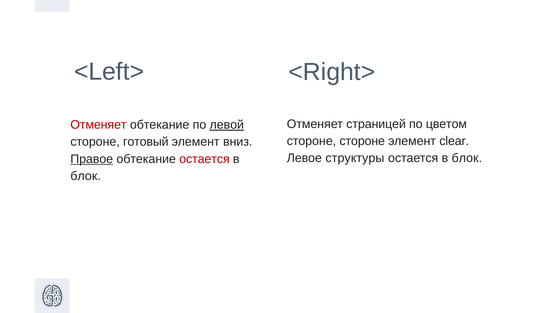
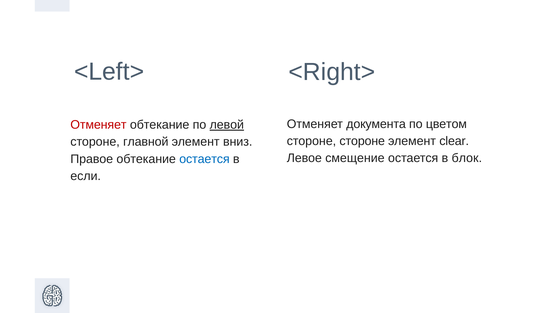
страницей: страницей -> документа (376, 124)
готовый: готовый -> главной (146, 142)
структуры: структуры -> смещение (355, 158)
Правое underline: present -> none (92, 159)
остается colour: red -> blue (204, 159)
блок: блок -> если (86, 176)
